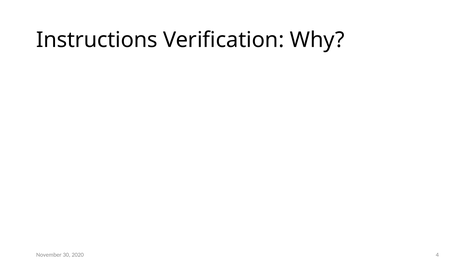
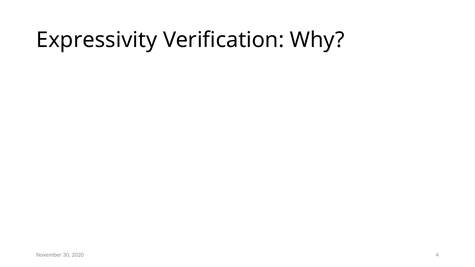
Instructions: Instructions -> Expressivity (97, 40)
